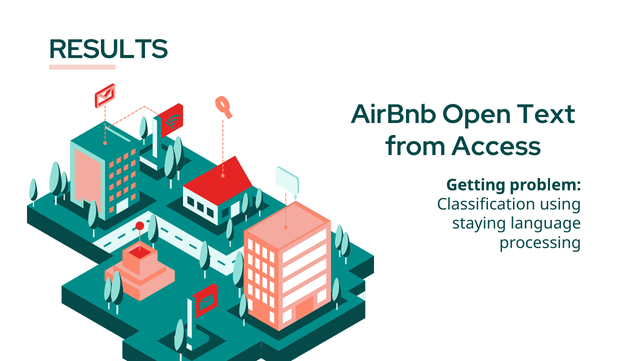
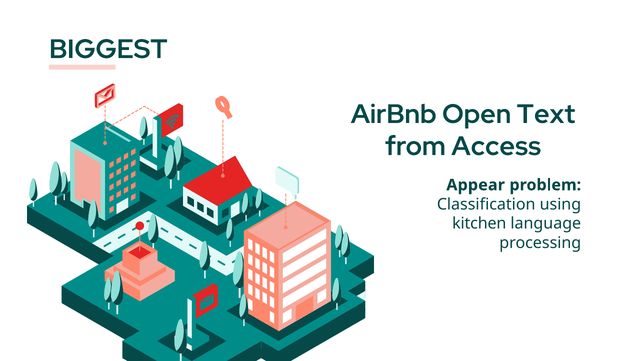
RESULTS: RESULTS -> BIGGEST (108, 49)
Getting: Getting -> Appear (476, 185)
staying: staying -> kitchen (479, 224)
